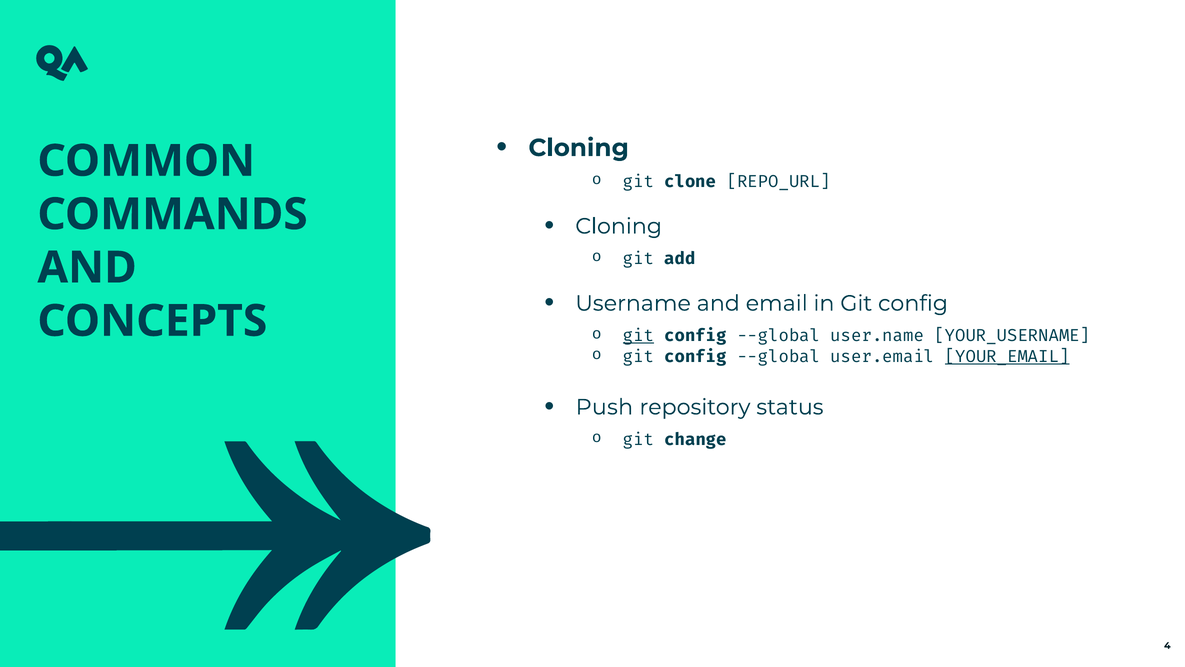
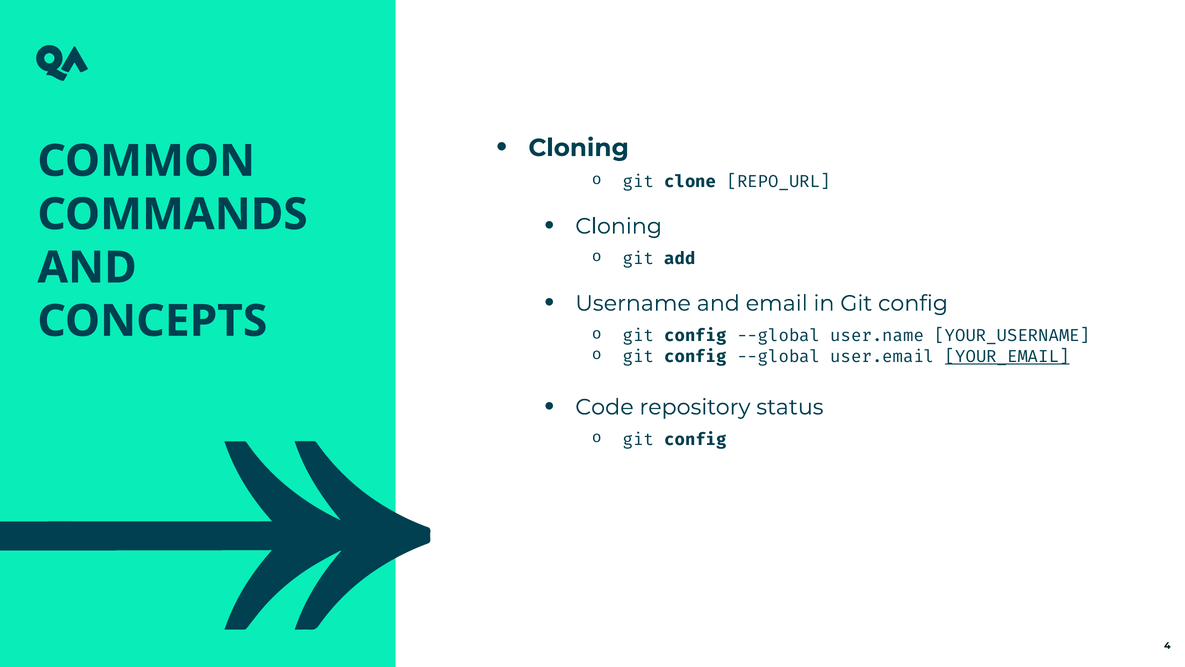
git underline: present -> none (638, 335)
Push: Push -> Code (604, 407)
change: change -> config (695, 439)
